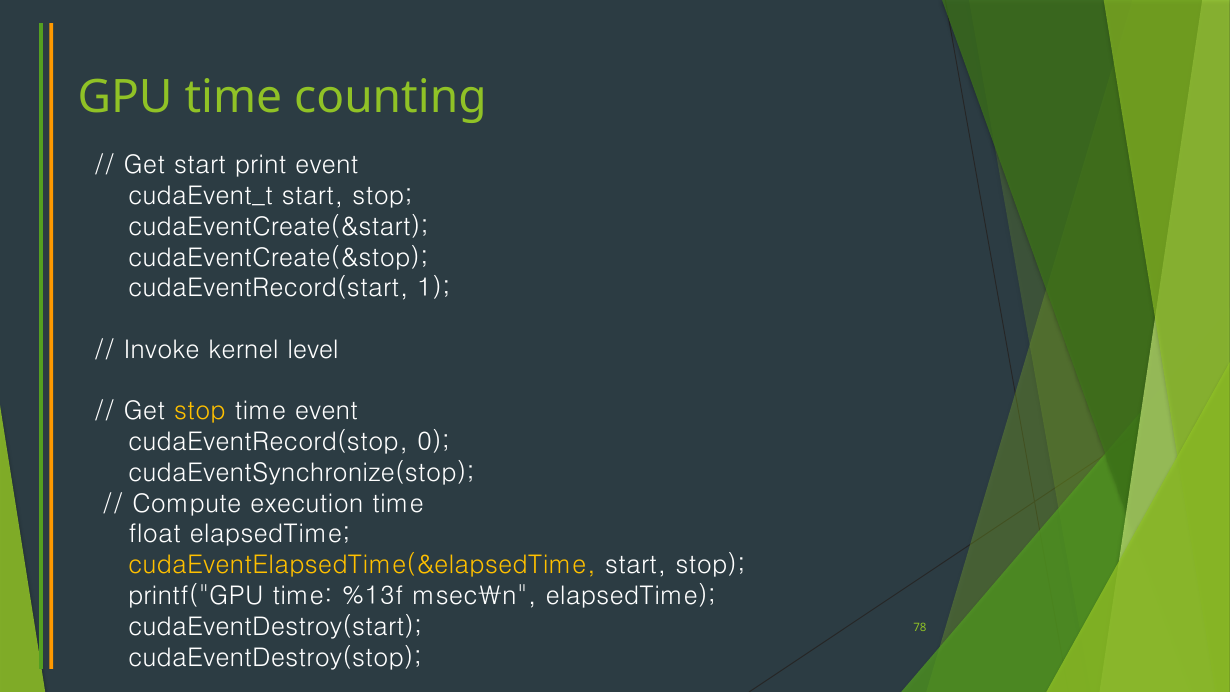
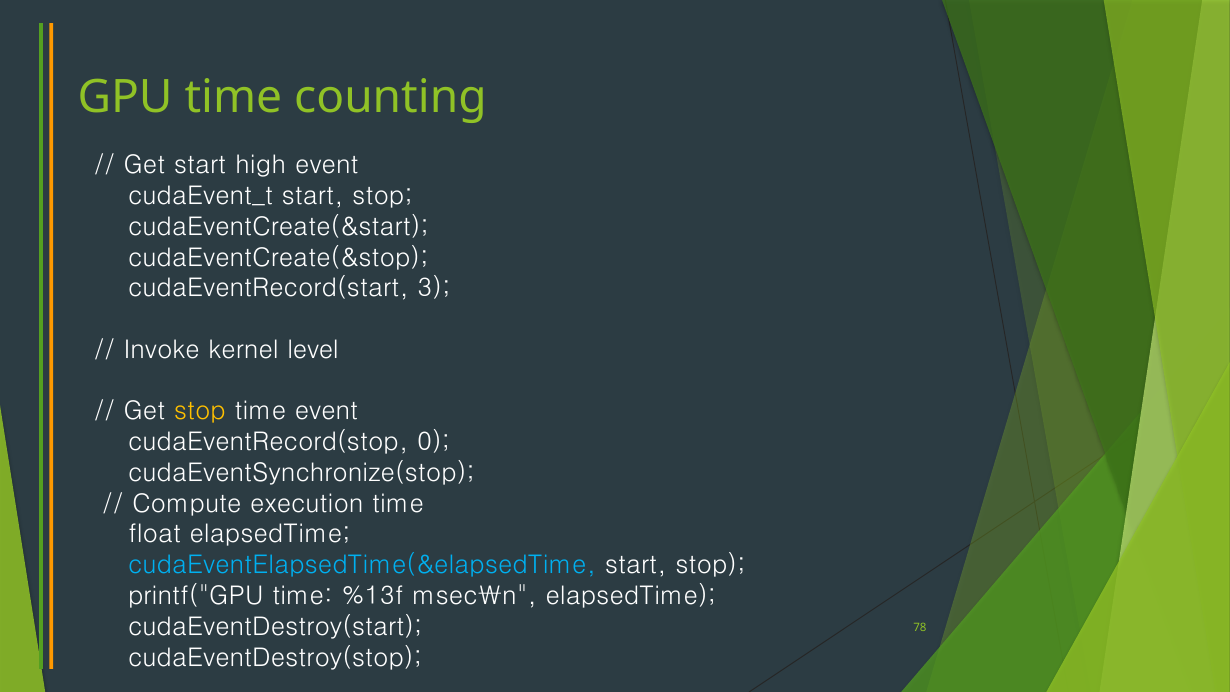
print: print -> high (261, 165)
1: 1 -> 3 (434, 288)
cudaEventElapsedTime(&elapsedTime colour: yellow -> light blue (362, 565)
